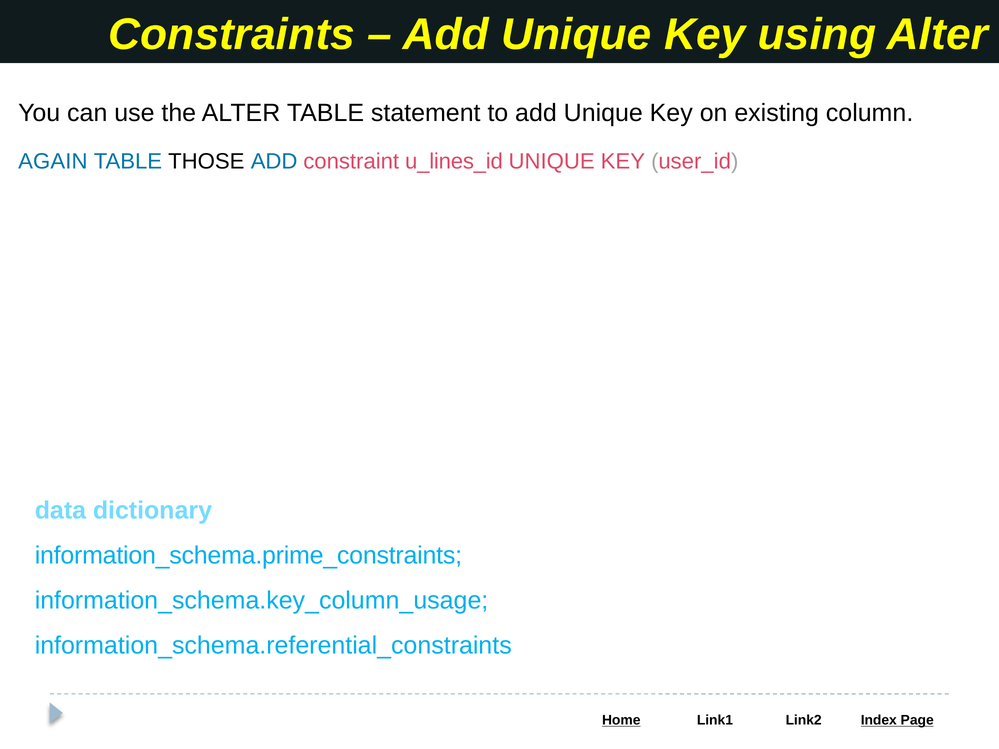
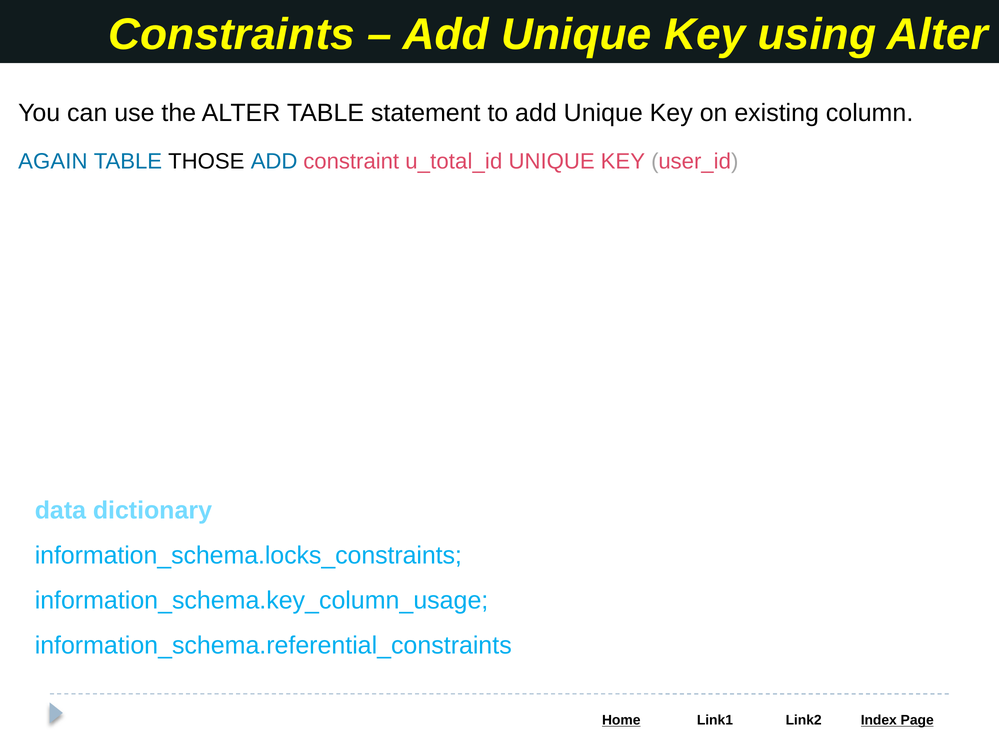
u_lines_id: u_lines_id -> u_total_id (454, 161)
information_schema.prime_constraints: information_schema.prime_constraints -> information_schema.locks_constraints (248, 556)
